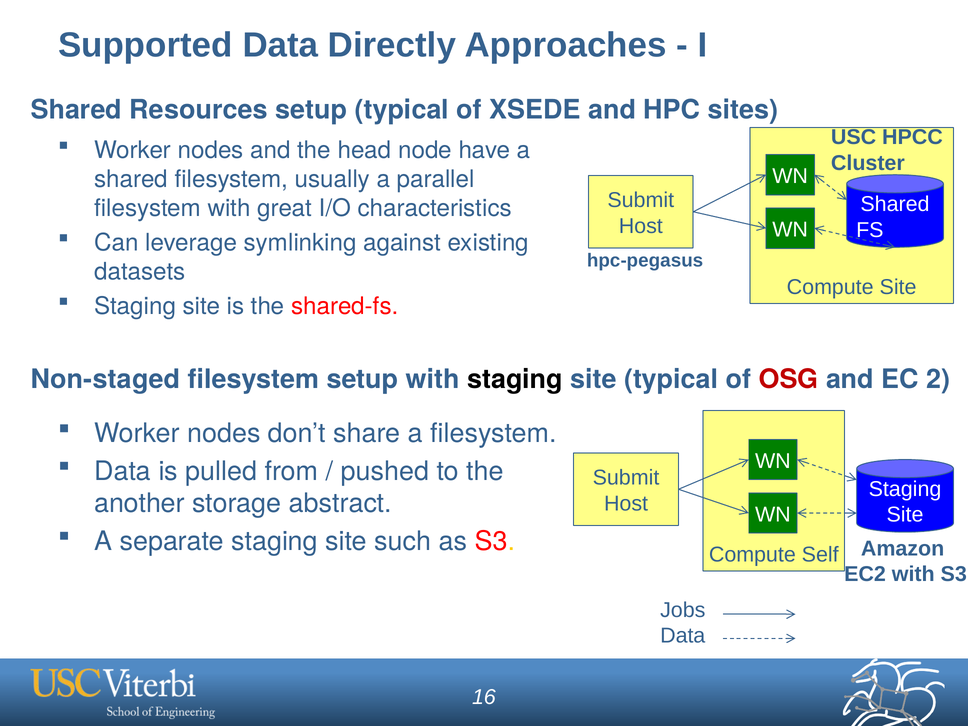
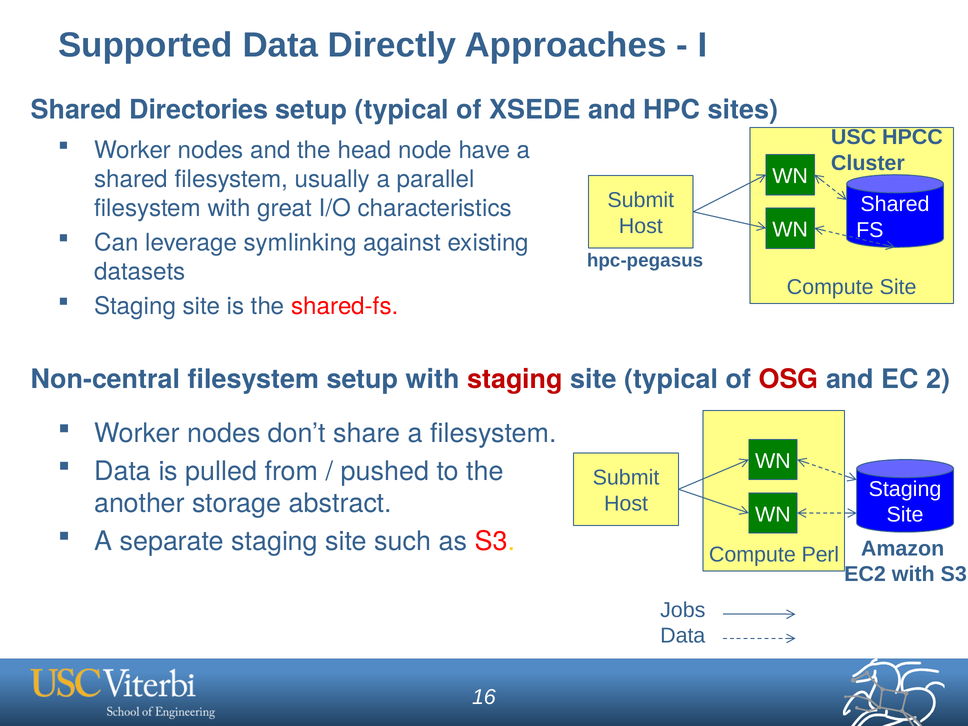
Resources: Resources -> Directories (199, 110)
Non-staged: Non-staged -> Non-central (106, 379)
staging colour: black -> red (515, 379)
Self: Self -> Perl (820, 555)
